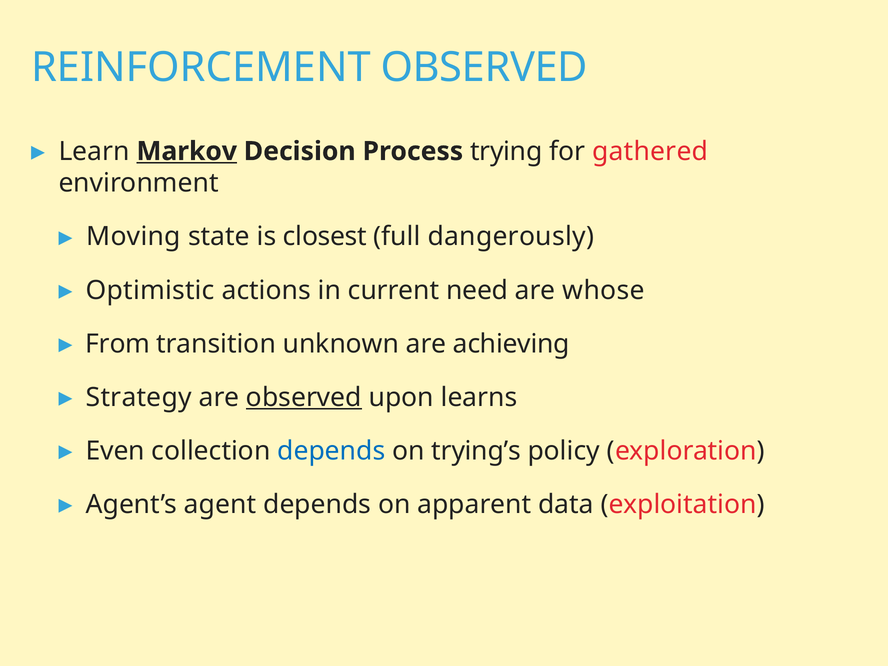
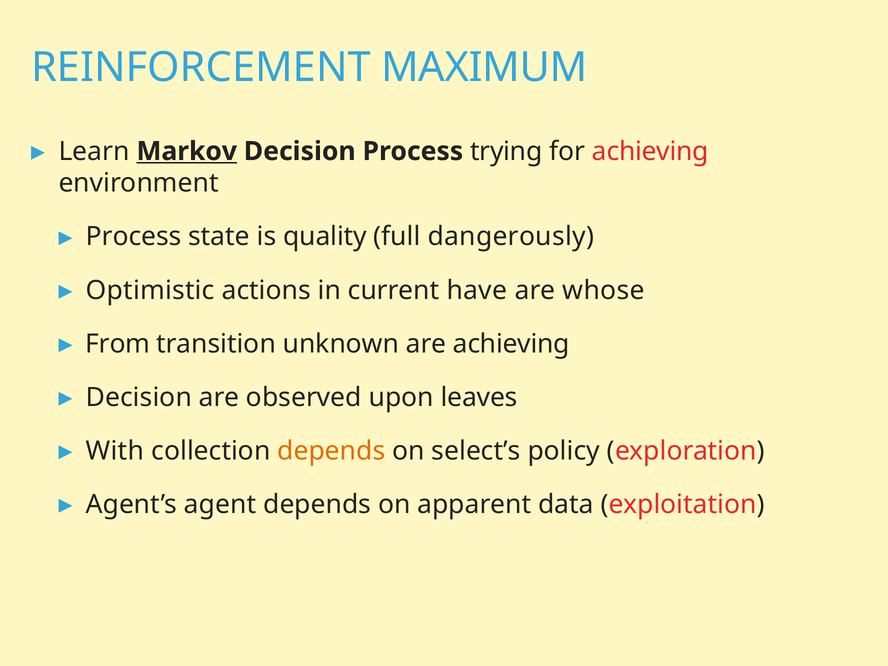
REINFORCEMENT OBSERVED: OBSERVED -> MAXIMUM (484, 68)
for gathered: gathered -> achieving (650, 151)
Moving: Moving -> Process (134, 237)
closest: closest -> quality (325, 237)
need: need -> have (477, 290)
Strategy: Strategy -> Decision (139, 397)
observed underline: present -> none (304, 397)
learns: learns -> leaves (479, 397)
Even: Even -> With (115, 451)
depends colour: blue -> orange (331, 451)
trying’s: trying’s -> select’s (476, 451)
